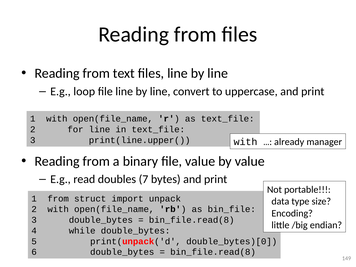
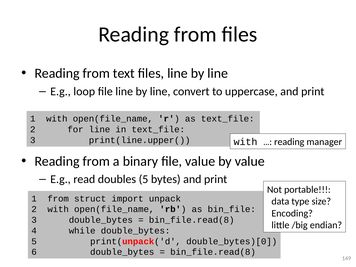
already: already -> reading (289, 142)
doubles 7: 7 -> 5 (144, 179)
